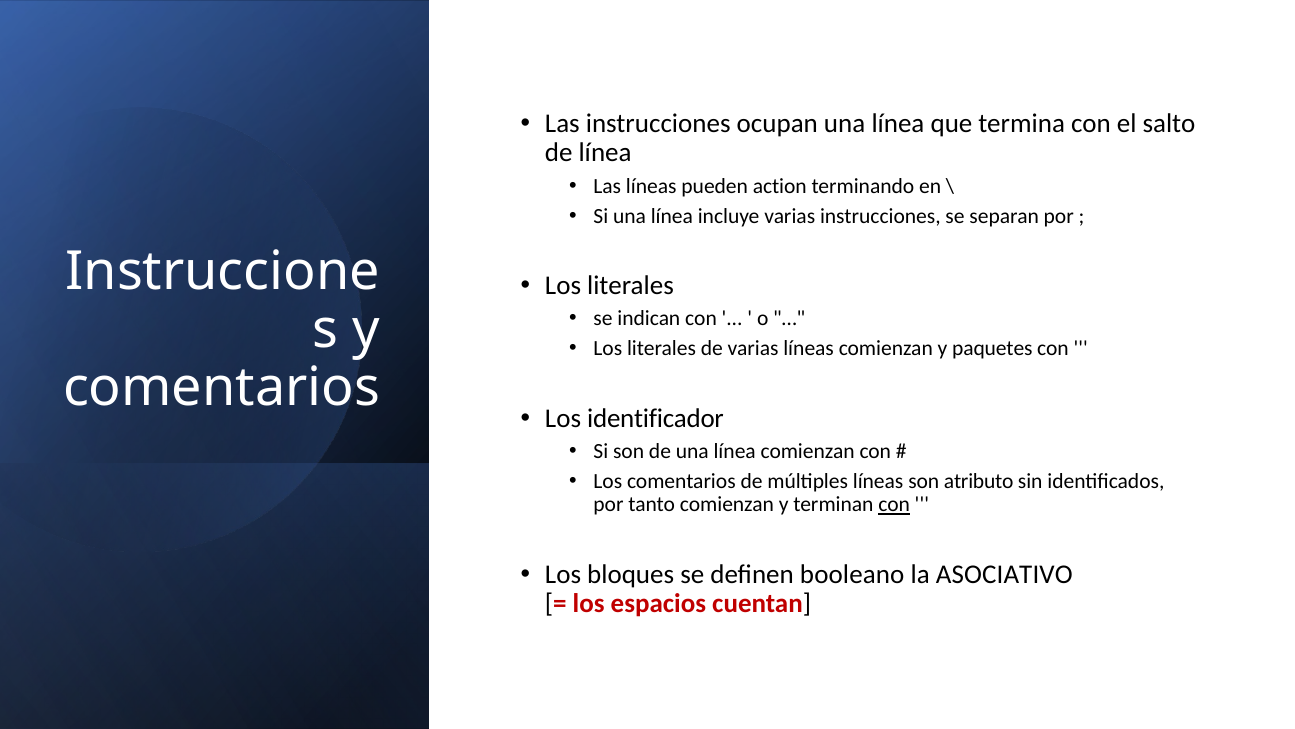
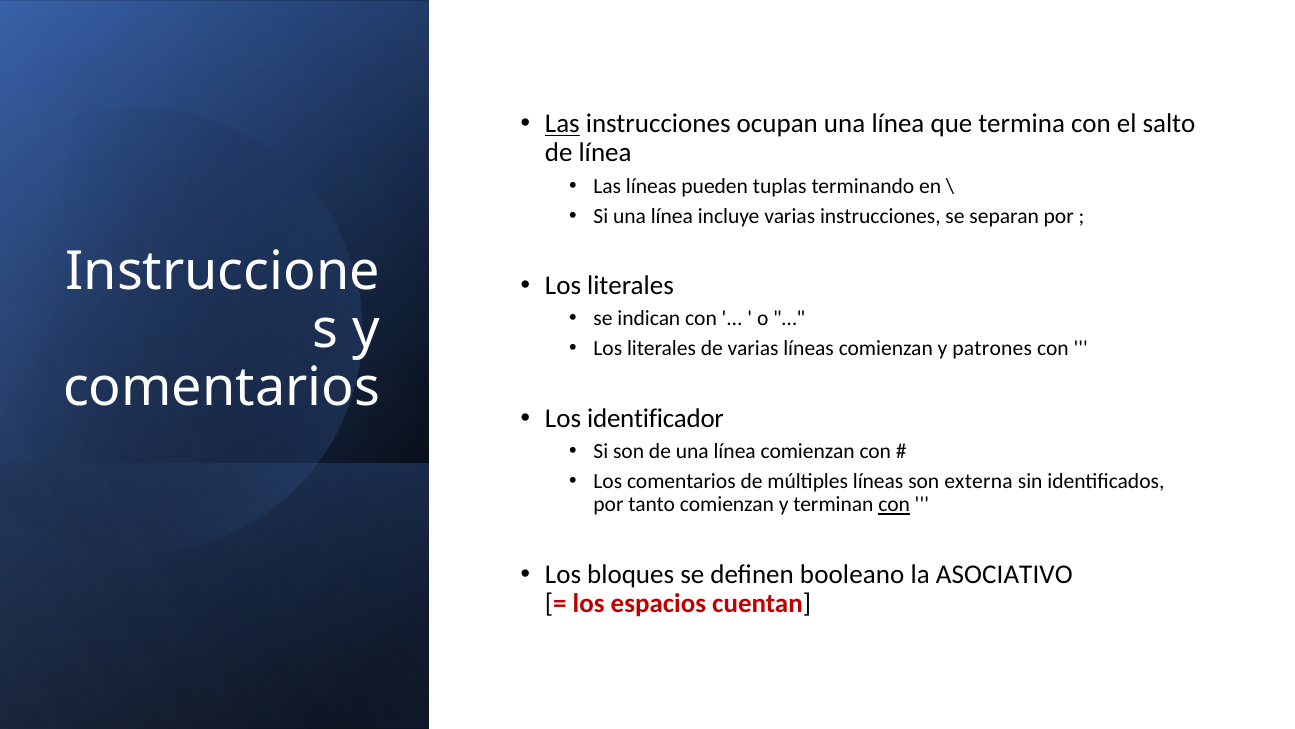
Las underline: none -> present (562, 124)
action: action -> tuplas (780, 186)
paquetes: paquetes -> patrones (992, 348)
atributo: atributo -> externa (979, 481)
